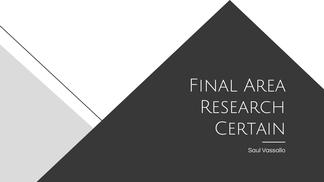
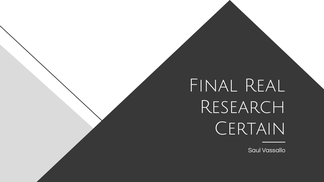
Area: Area -> Real (265, 86)
